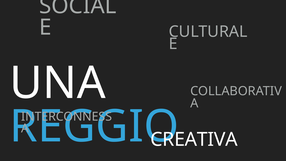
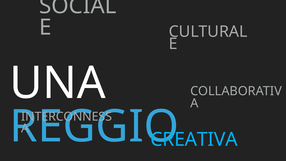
CREATIVA colour: white -> light blue (194, 139)
